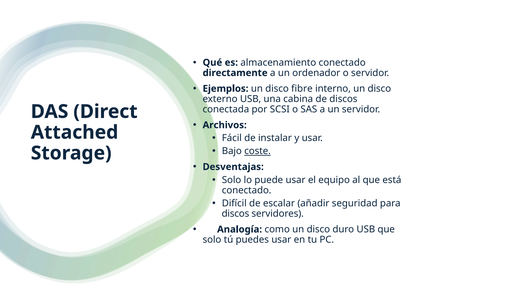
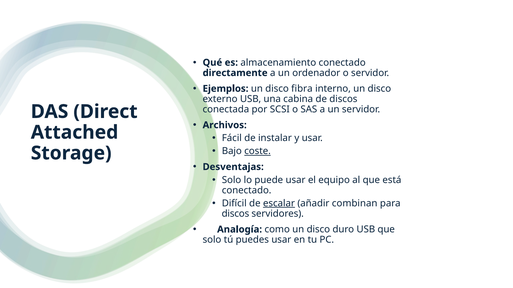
fibre: fibre -> fibra (302, 89)
escalar underline: none -> present (279, 204)
seguridad: seguridad -> combinan (355, 204)
